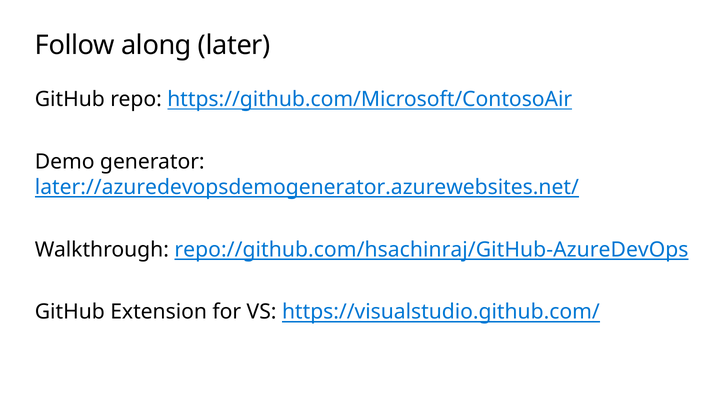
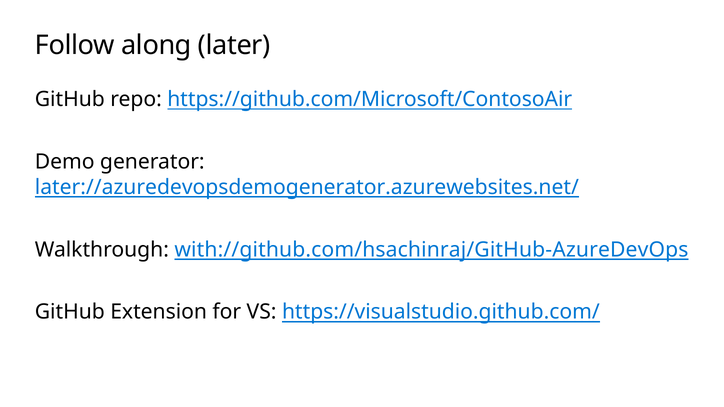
repo://github.com/hsachinraj/GitHub-AzureDevOps: repo://github.com/hsachinraj/GitHub-AzureDevOps -> with://github.com/hsachinraj/GitHub-AzureDevOps (431, 250)
